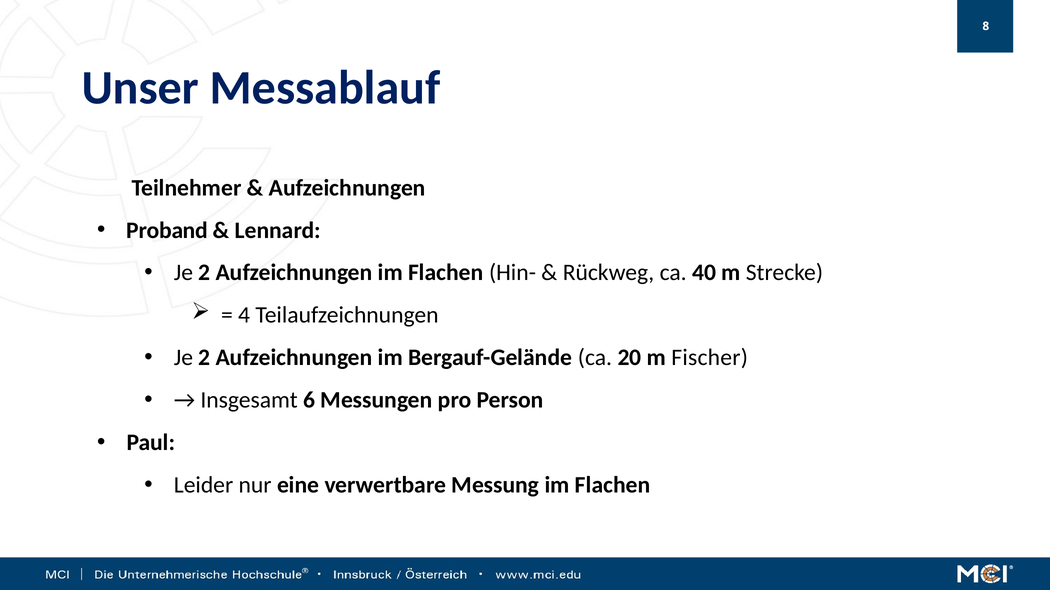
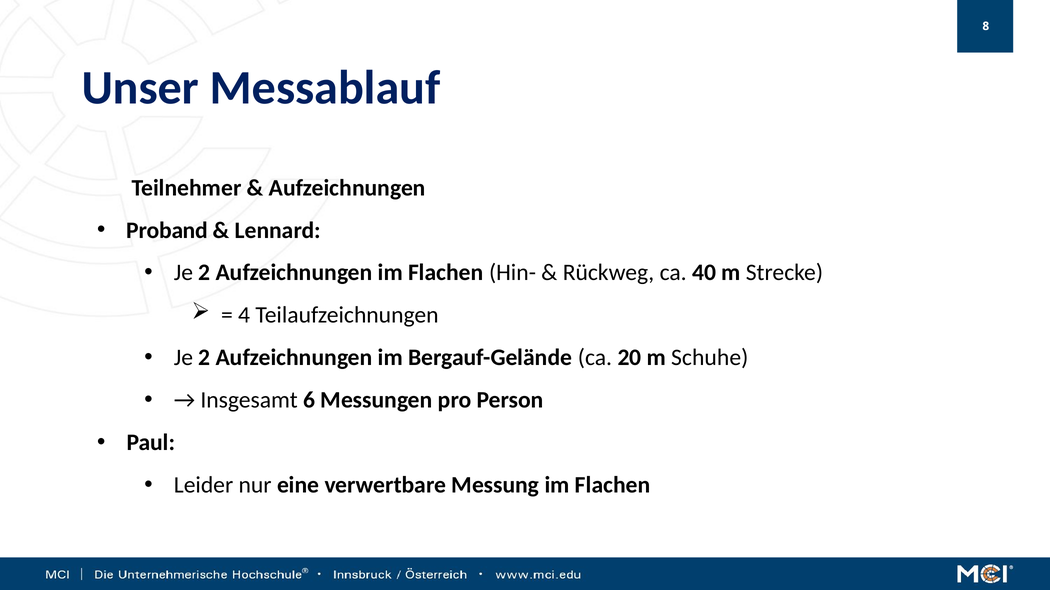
Fischer: Fischer -> Schuhe (710, 358)
